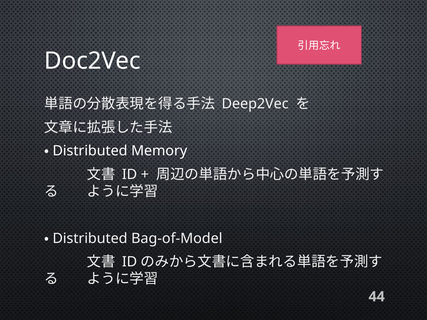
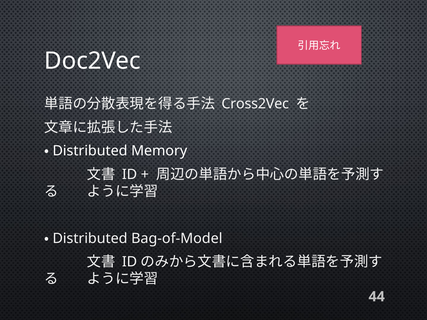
Deep2Vec: Deep2Vec -> Cross2Vec (255, 104)
